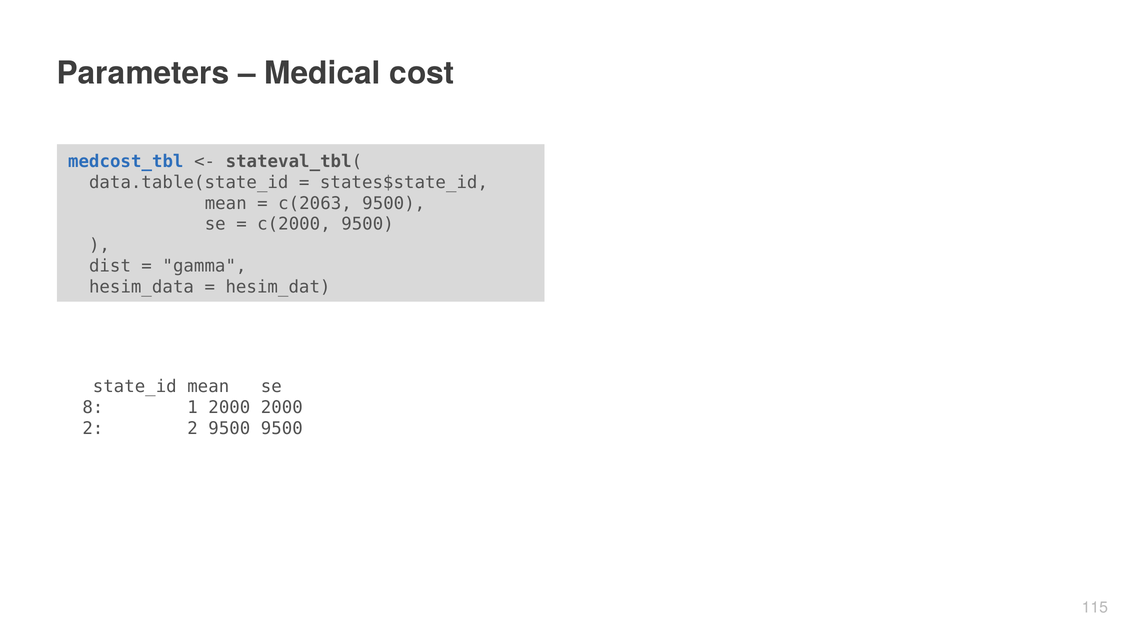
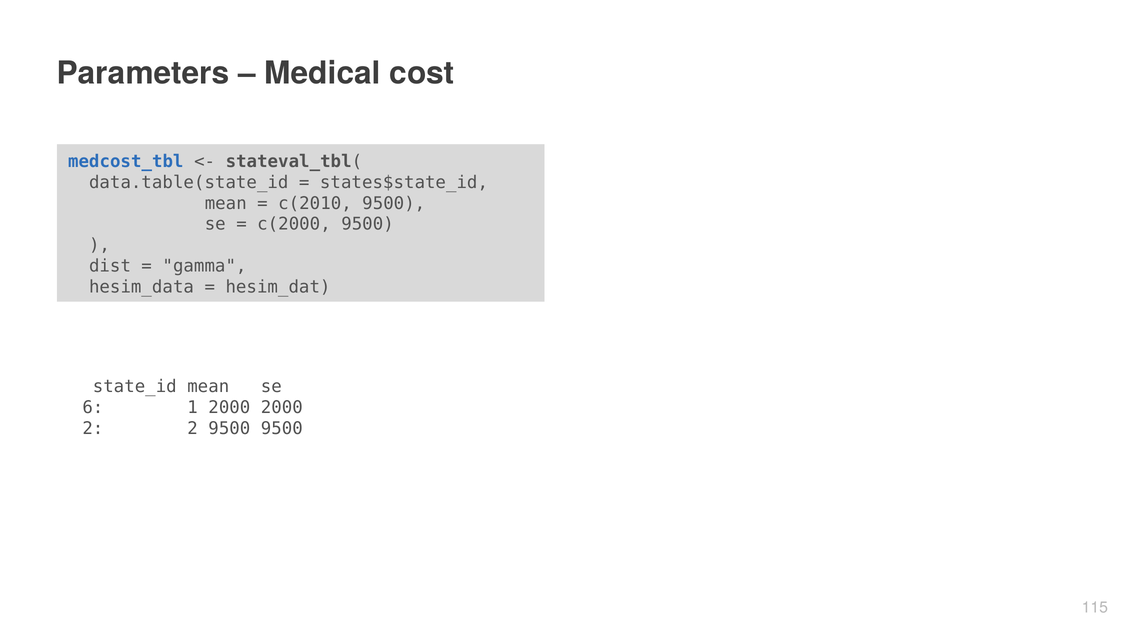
c(2063: c(2063 -> c(2010 (315, 203)
8: 8 -> 6 (93, 407)
